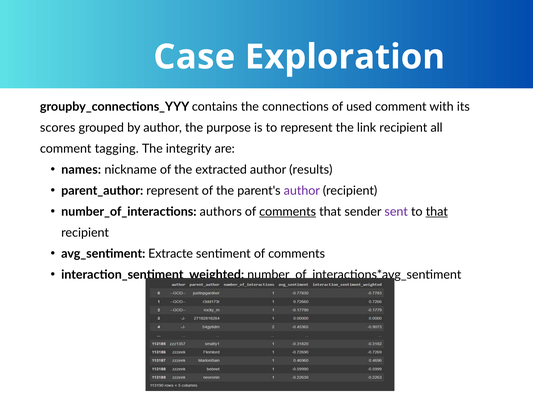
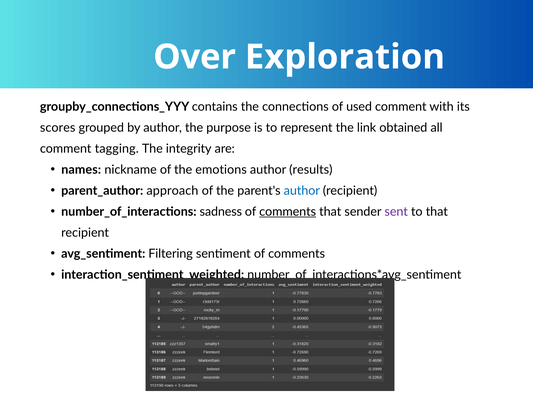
Case: Case -> Over (195, 57)
link recipient: recipient -> obtained (403, 128)
extracted: extracted -> emotions (221, 170)
parent_author represent: represent -> approach (172, 191)
author colour: purple -> blue (302, 191)
authors: authors -> sadness (221, 212)
that underline: present -> none (437, 212)
Extracte: Extracte -> Filtering (171, 254)
